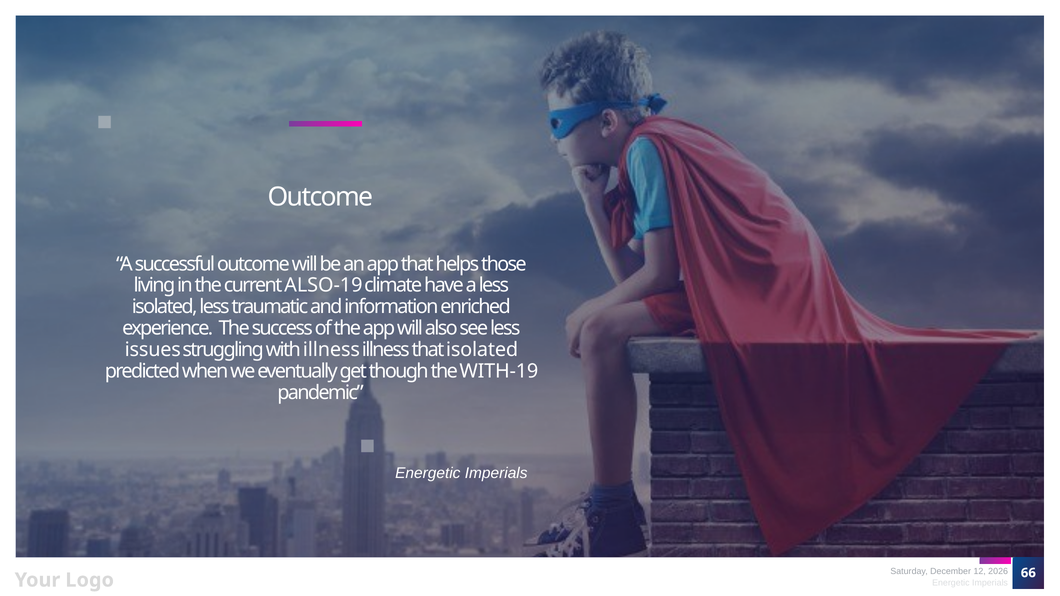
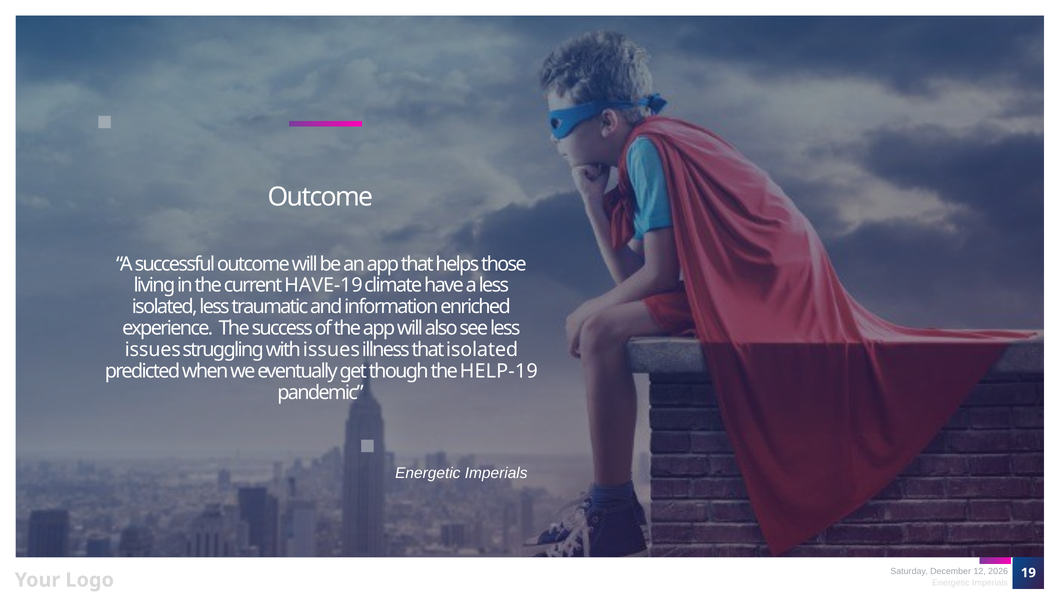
ALSO-19: ALSO-19 -> HAVE-19 (323, 286)
with illness: illness -> issues (331, 350)
WITH-19: WITH-19 -> HELP-19 (499, 371)
66: 66 -> 19 (1028, 573)
